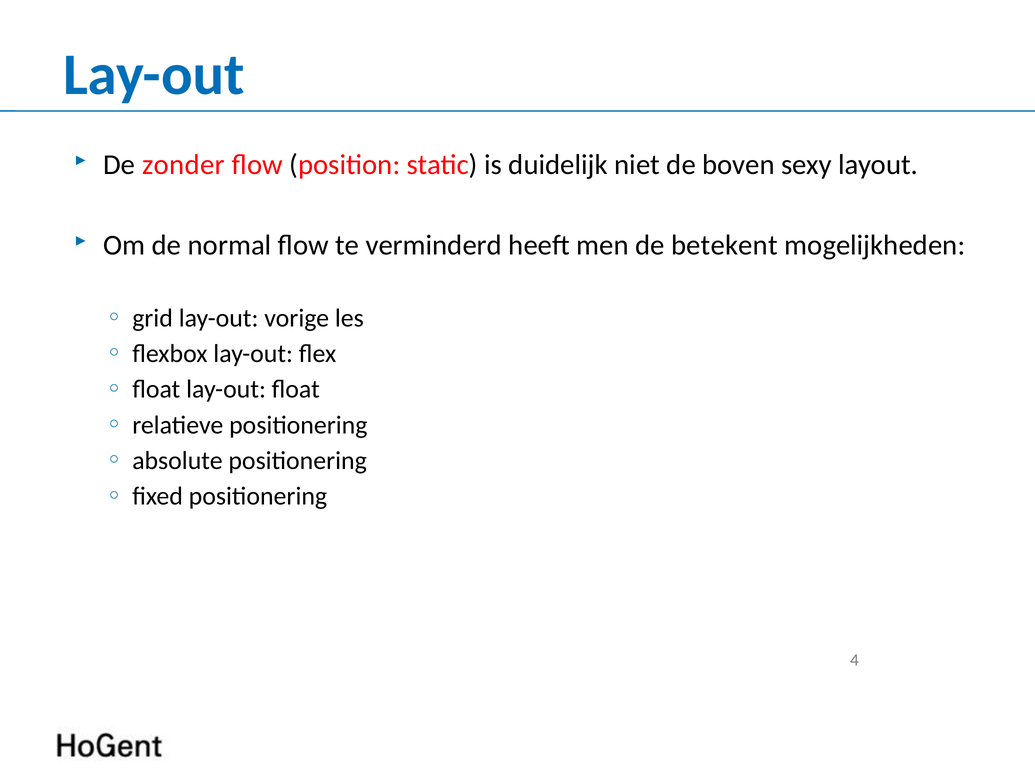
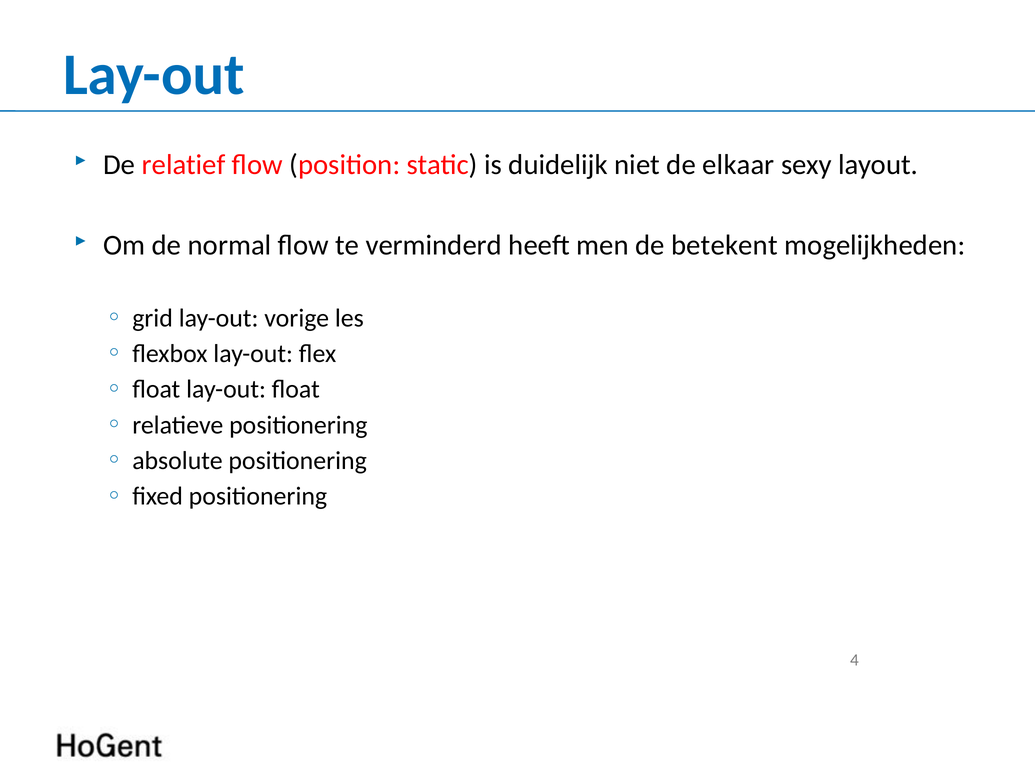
zonder: zonder -> relatief (184, 165)
boven: boven -> elkaar (738, 165)
